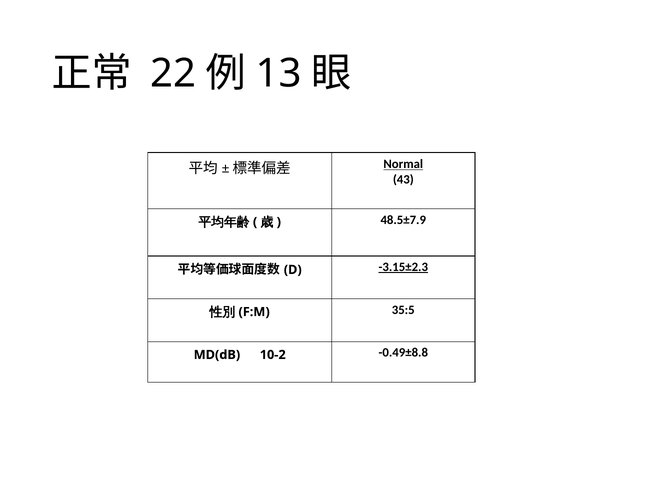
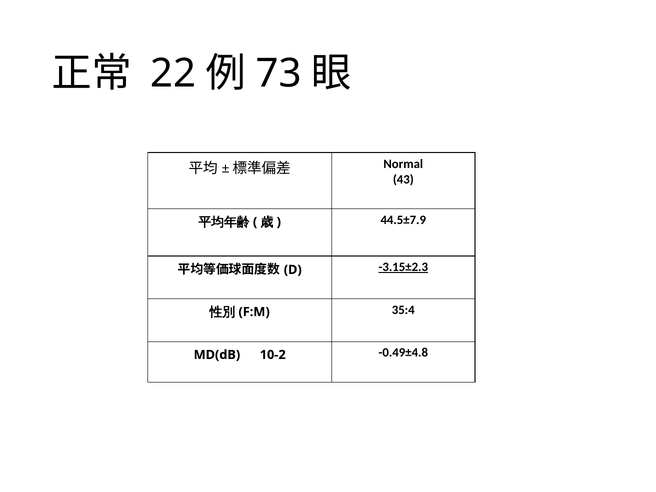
13: 13 -> 73 (279, 73)
Normal underline: present -> none (403, 164)
48.5±7.9: 48.5±7.9 -> 44.5±7.9 (403, 220)
35:5: 35:5 -> 35:4 (403, 310)
-0.49±8.8: -0.49±8.8 -> -0.49±4.8 (403, 353)
